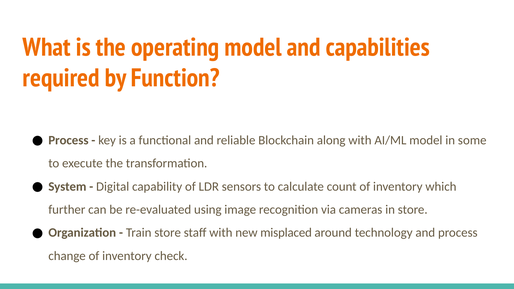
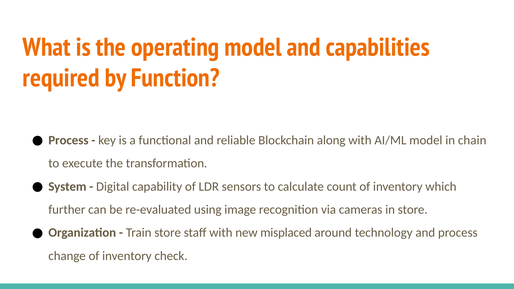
some: some -> chain (472, 140)
